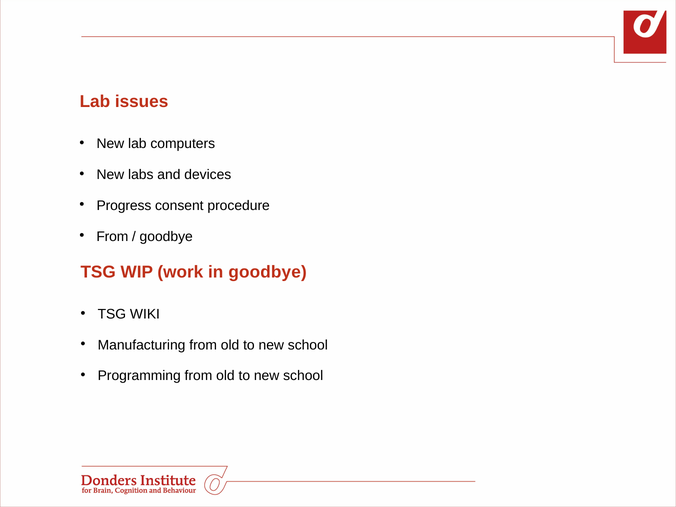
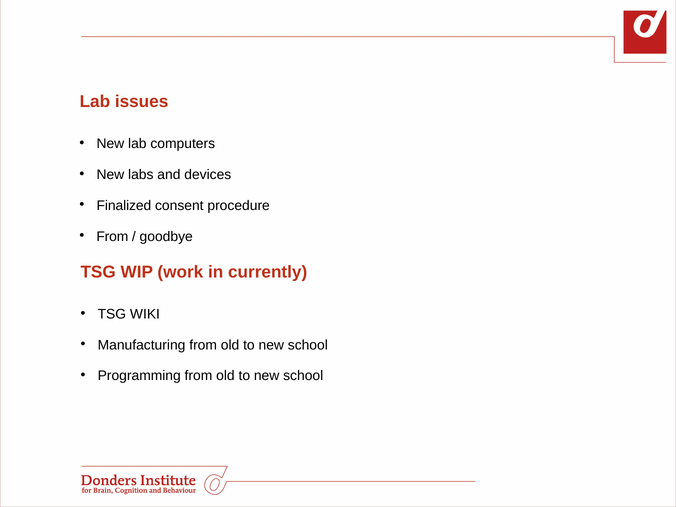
Progress: Progress -> Finalized (124, 206)
in goodbye: goodbye -> currently (268, 272)
